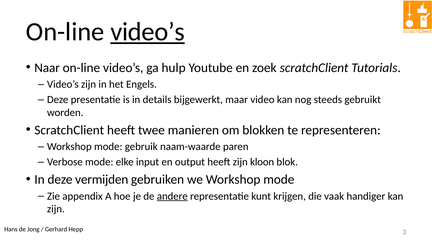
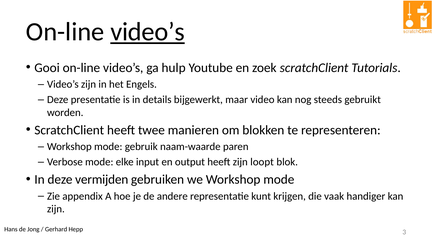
Naar: Naar -> Gooi (47, 68)
kloon: kloon -> loopt (262, 162)
andere underline: present -> none (172, 196)
